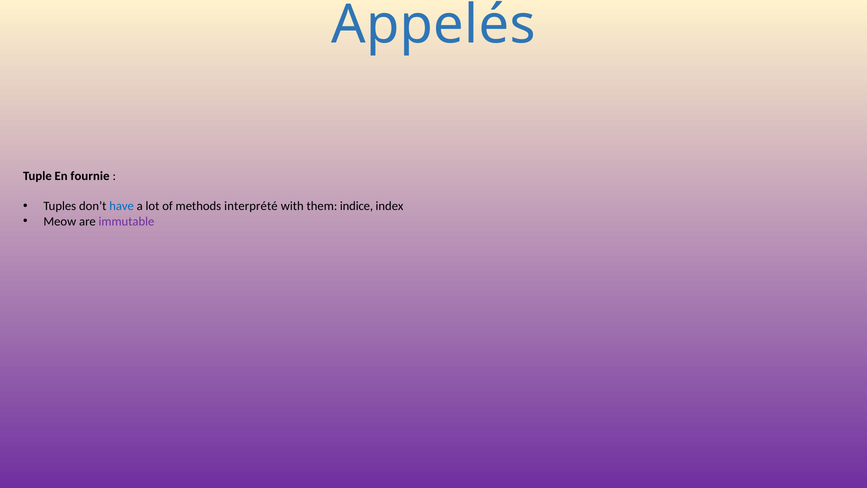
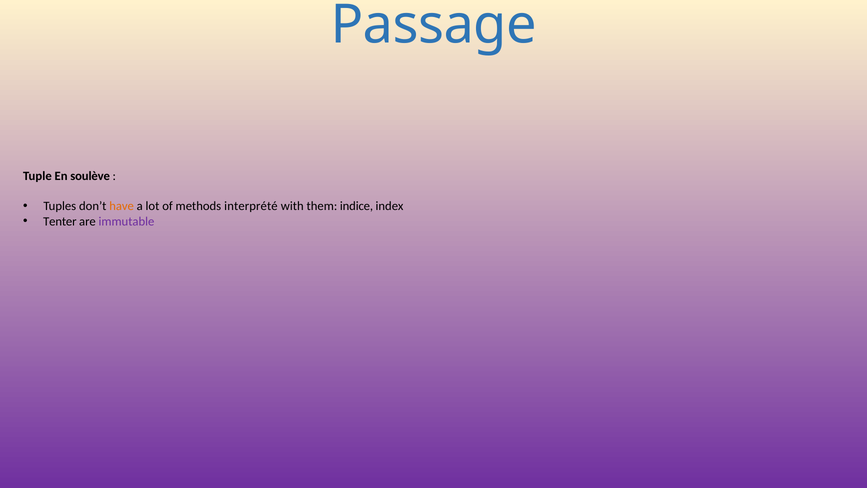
Appelés: Appelés -> Passage (434, 25)
fournie: fournie -> soulève (90, 176)
have colour: blue -> orange (122, 206)
Meow: Meow -> Tenter (60, 221)
